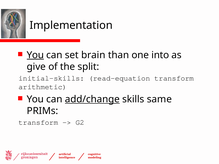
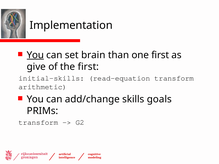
one into: into -> first (160, 55)
the split: split -> first (88, 67)
add/change underline: present -> none (92, 99)
same: same -> goals (159, 99)
